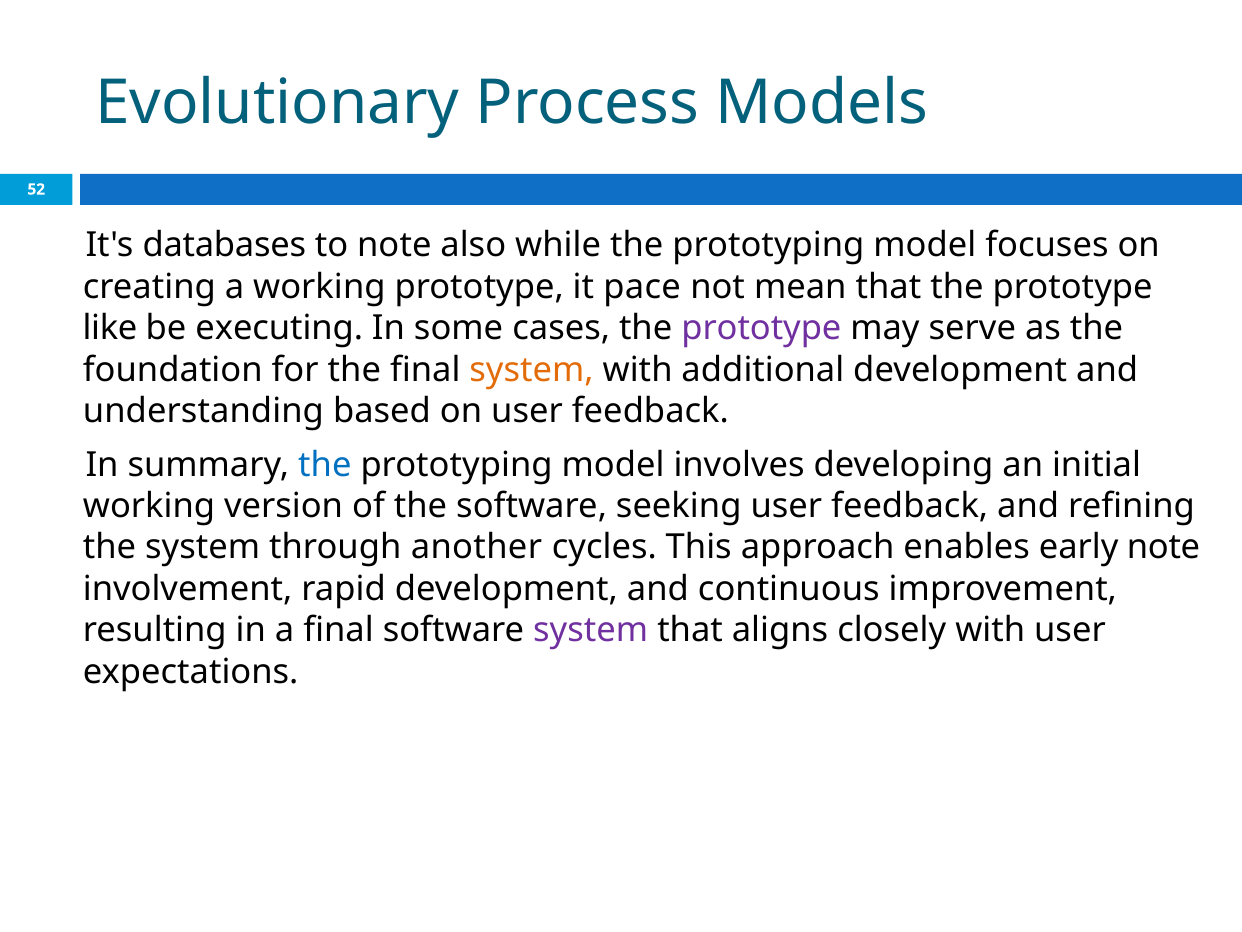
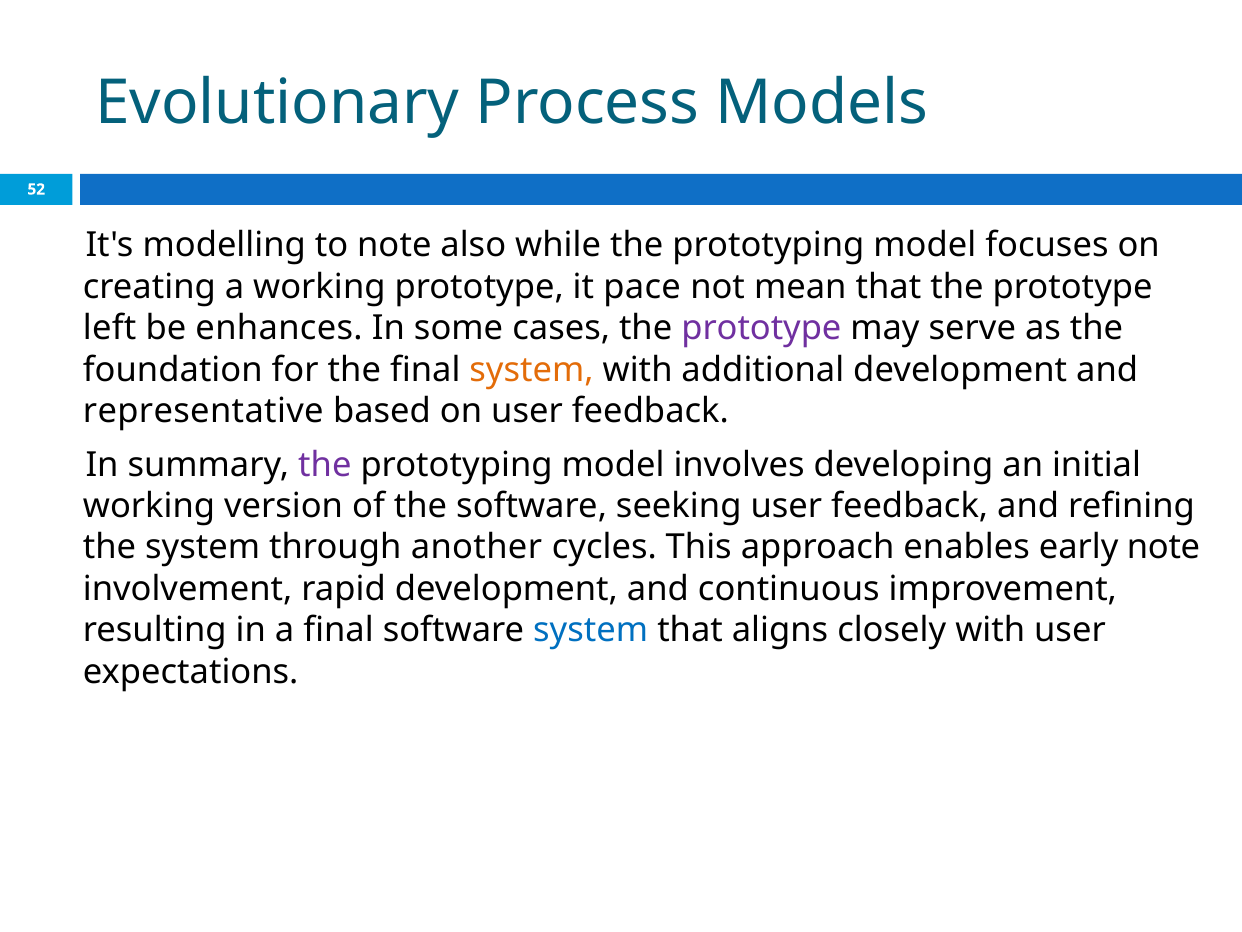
databases: databases -> modelling (224, 245)
like: like -> left (110, 328)
executing: executing -> enhances (279, 328)
understanding: understanding -> representative (203, 411)
the colour: blue -> purple (325, 464)
system colour: purple -> blue (591, 630)
